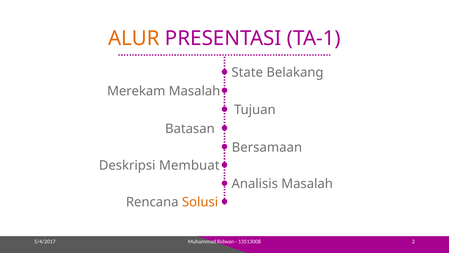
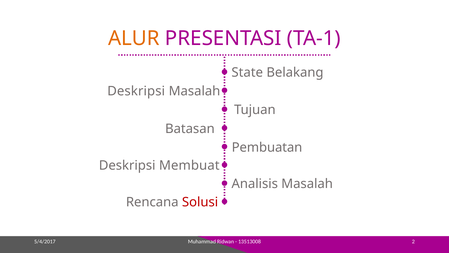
Merekam: Merekam -> Deskripsi (136, 91)
Bersamaan: Bersamaan -> Pembuatan (267, 147)
Solusi colour: orange -> red (200, 202)
